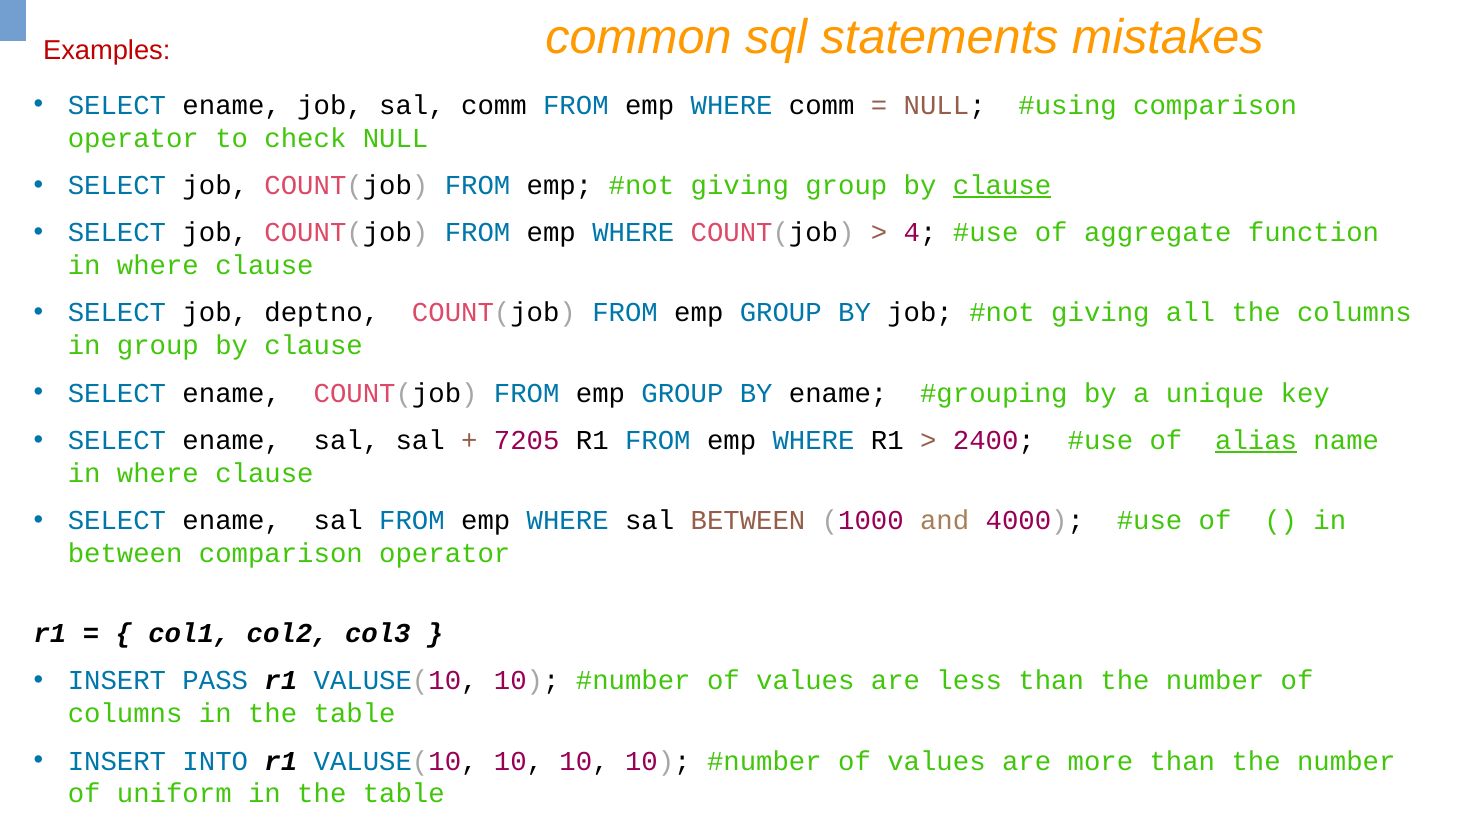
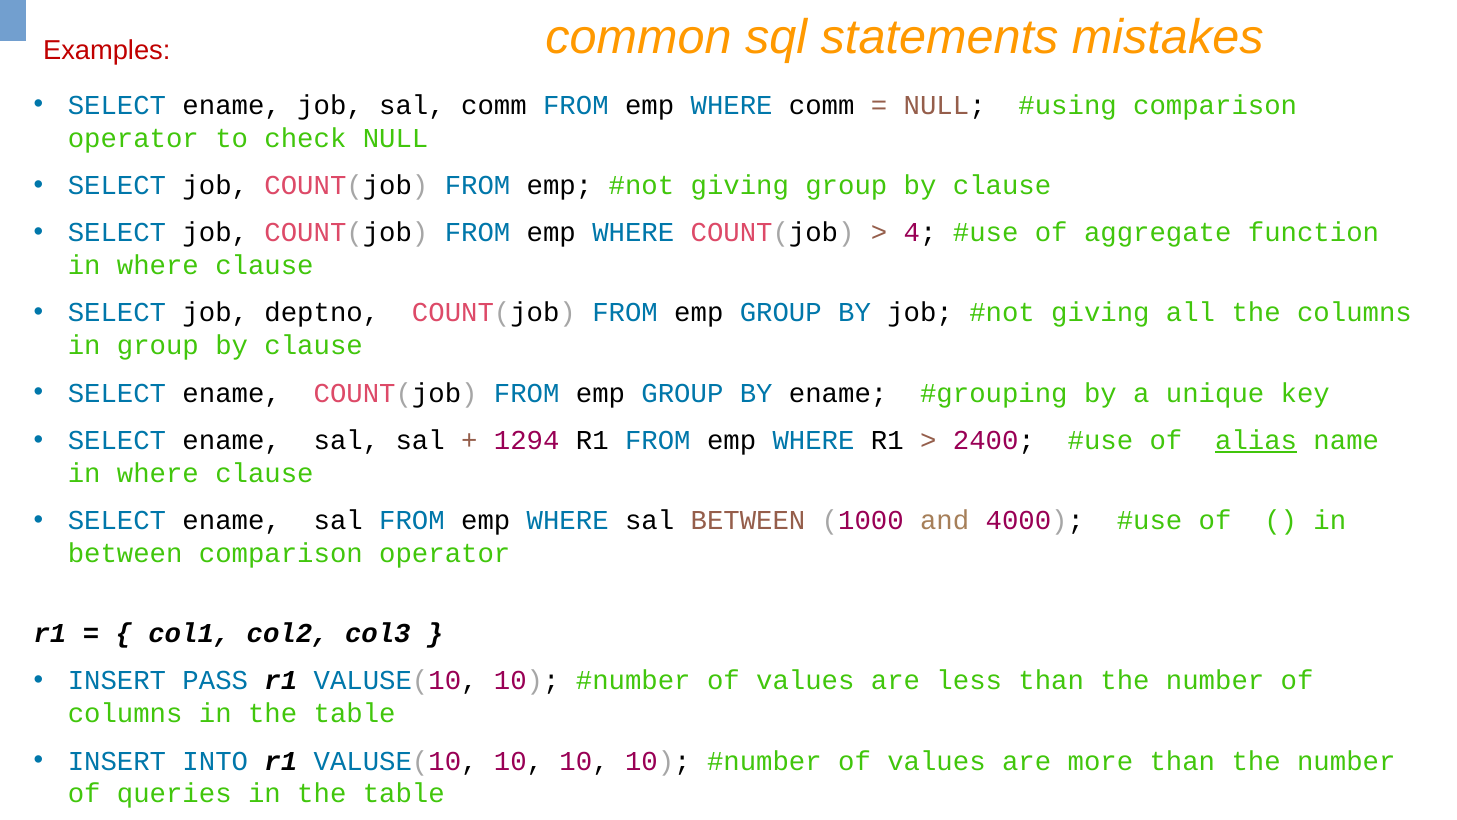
clause underline: present -> none (1002, 185)
7205: 7205 -> 1294 (527, 440)
uniform: uniform -> queries (174, 793)
